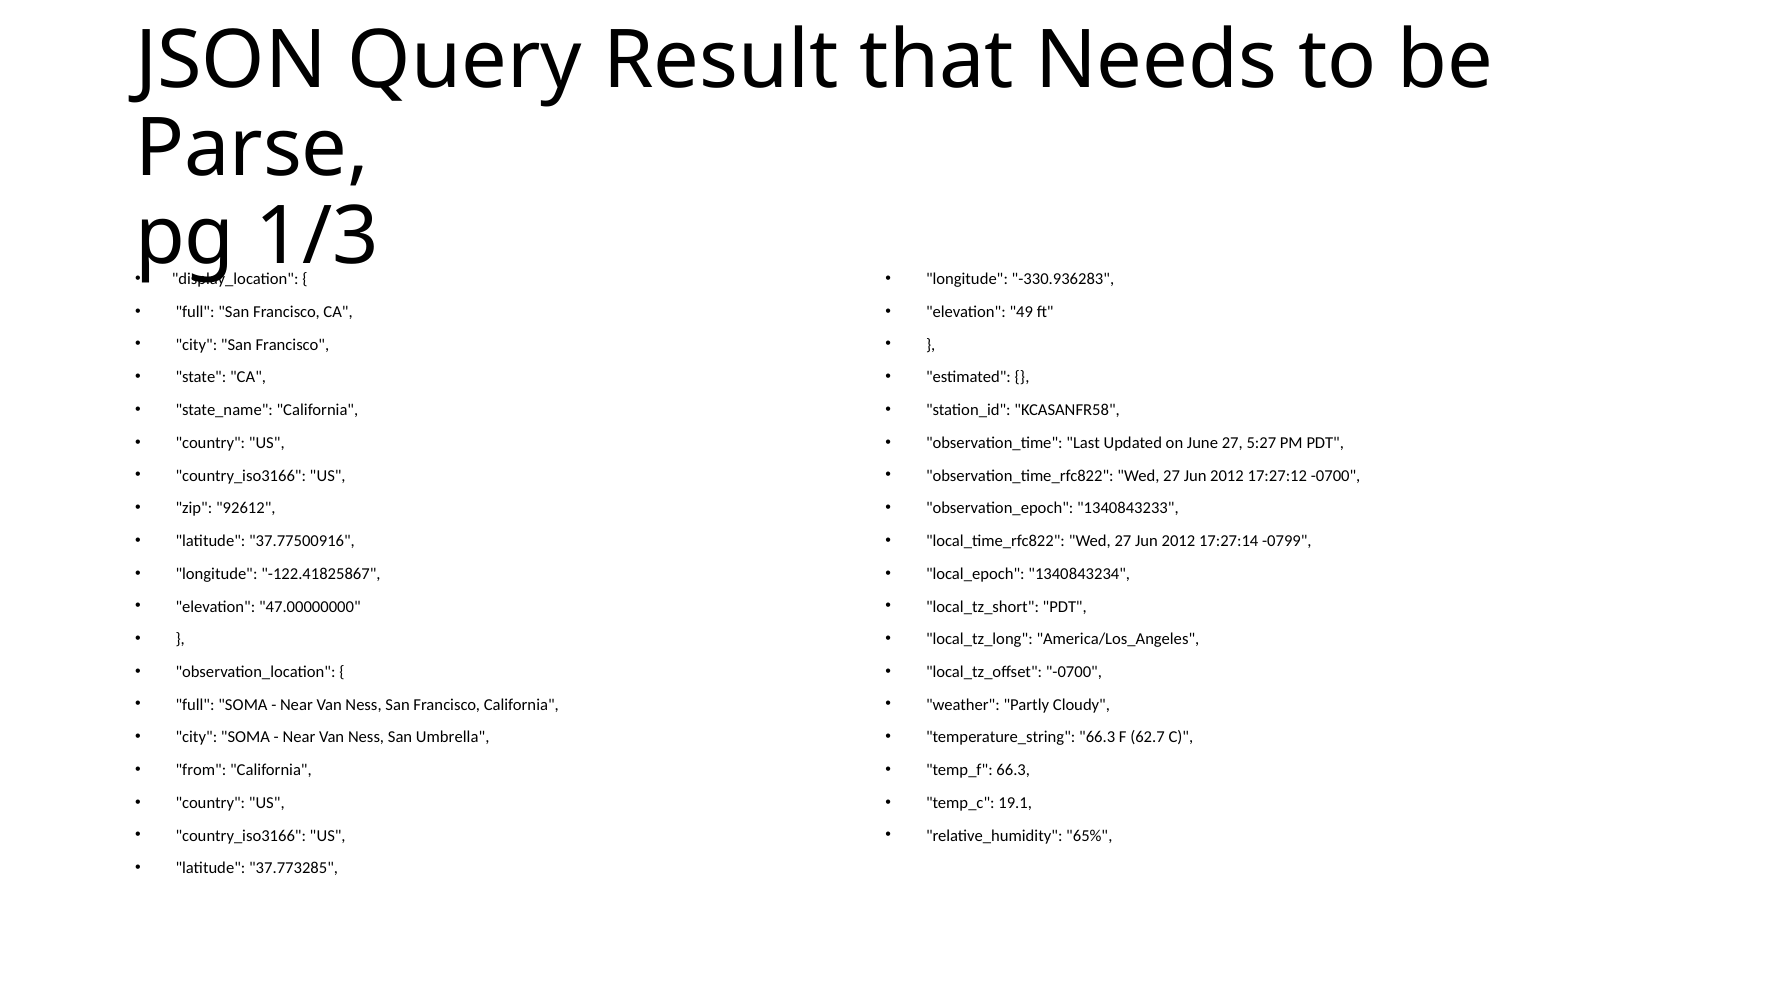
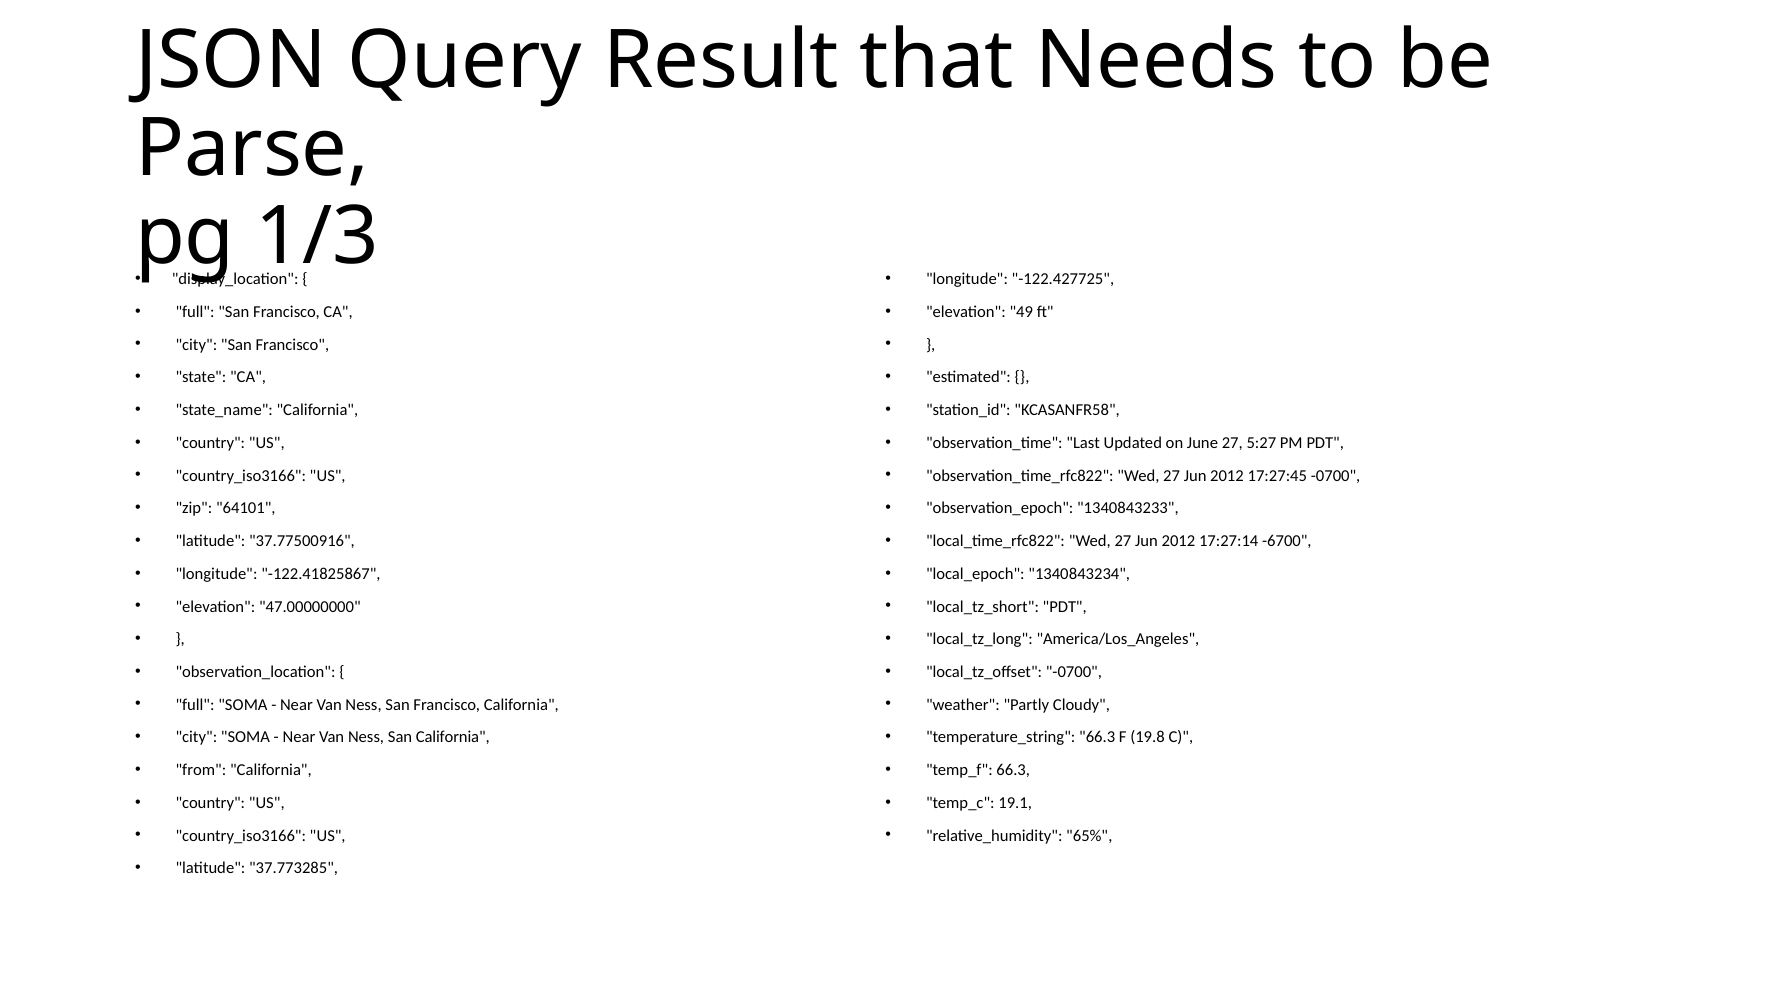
-330.936283: -330.936283 -> -122.427725 (1063, 279)
17:27:12: 17:27:12 -> 17:27:45 (1277, 476)
92612: 92612 -> 64101 (246, 508)
-0799: -0799 -> -6700 (1287, 541)
San Umbrella: Umbrella -> California (453, 738)
62.7: 62.7 -> 19.8 (1148, 738)
